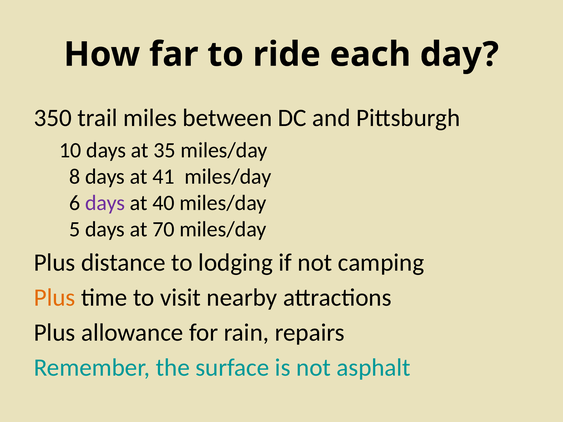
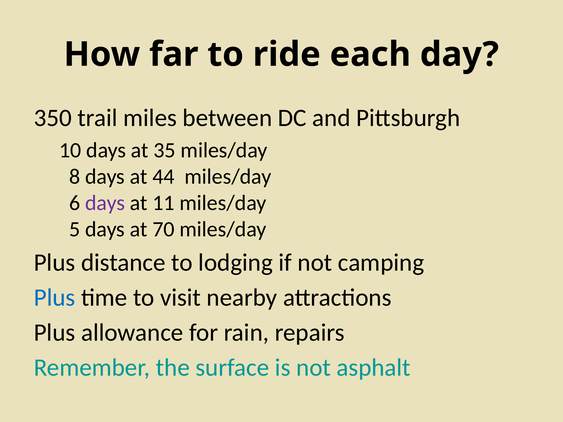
41: 41 -> 44 (163, 177)
40: 40 -> 11 (163, 203)
Plus colour: orange -> blue (55, 298)
